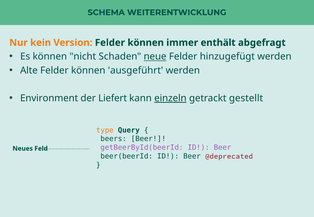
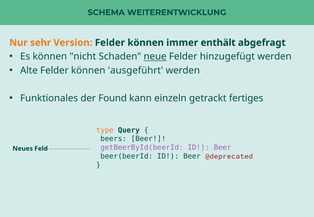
kein: kein -> sehr (41, 43)
Environment: Environment -> Funktionales (49, 98)
Liefert: Liefert -> Found (113, 98)
einzeln underline: present -> none (170, 98)
gestellt: gestellt -> fertiges (246, 98)
